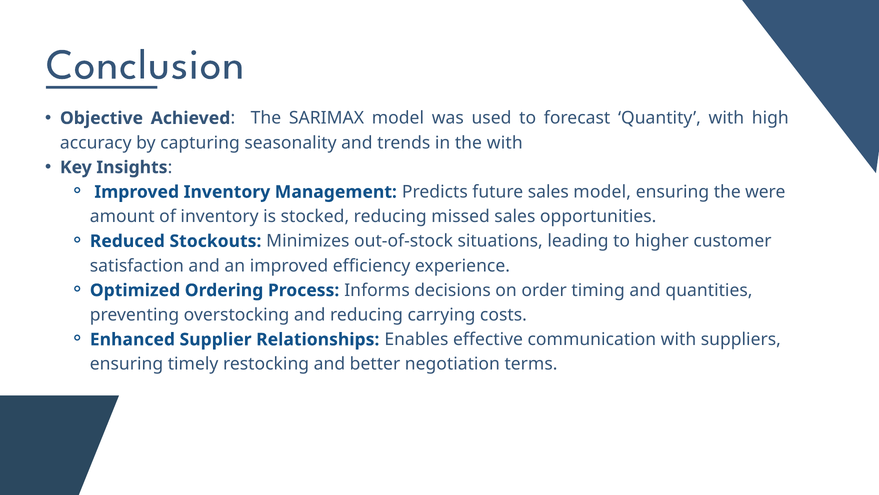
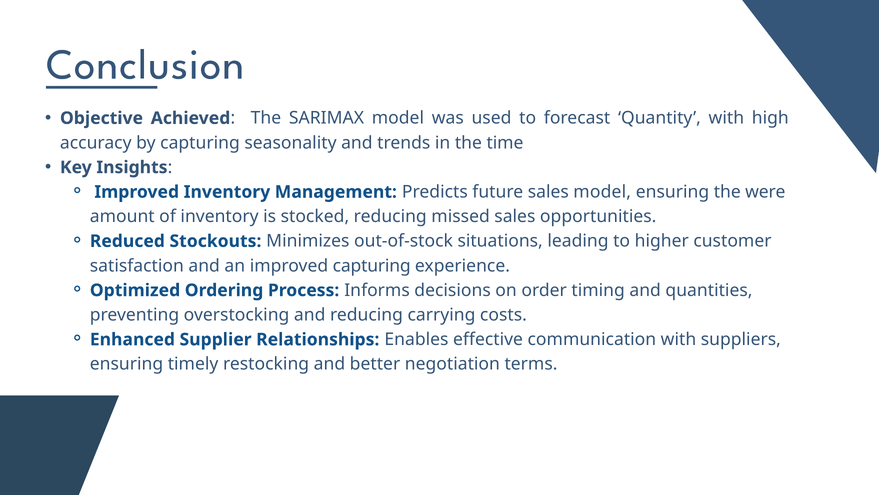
the with: with -> time (505, 143)
improved efficiency: efficiency -> capturing (372, 265)
